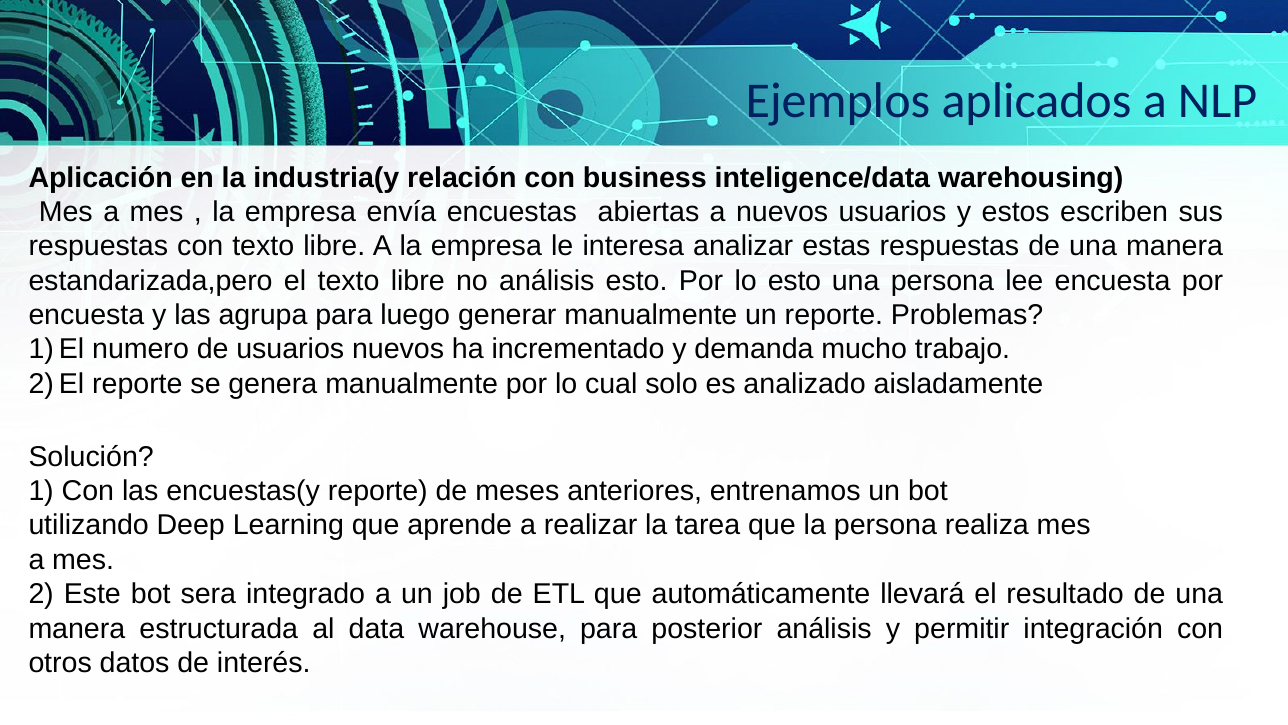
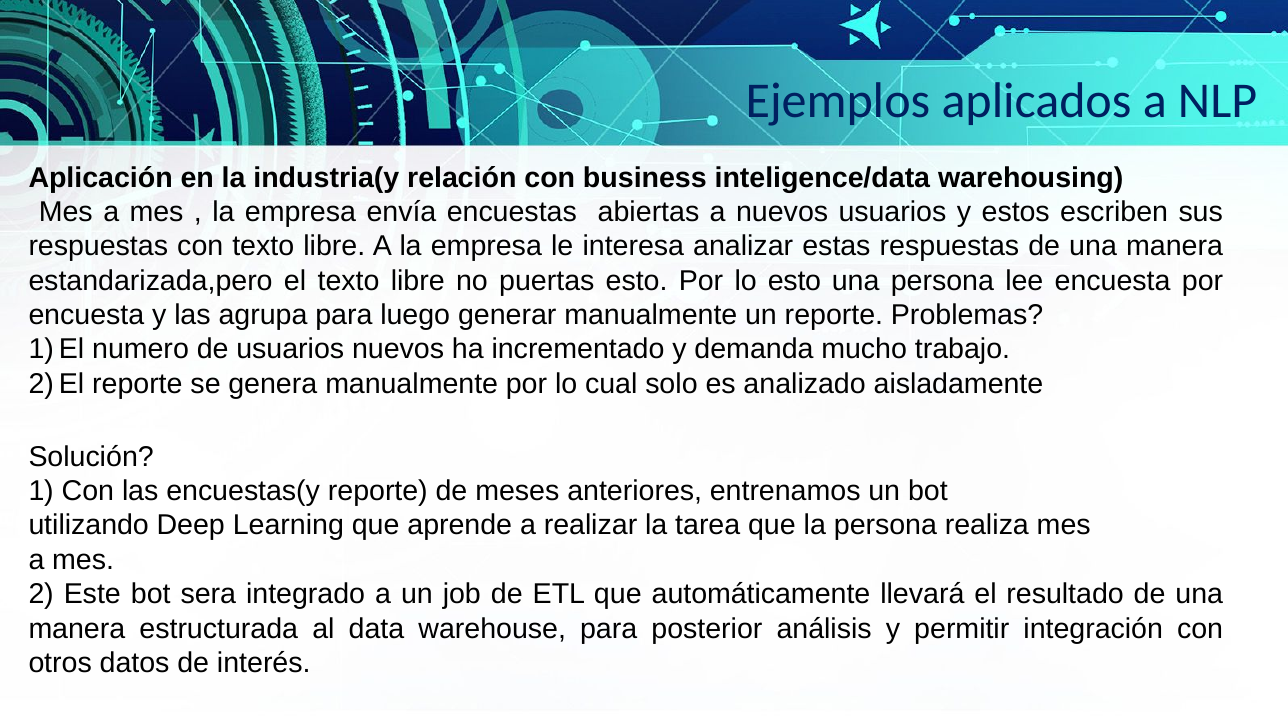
no análisis: análisis -> puertas (547, 281)
